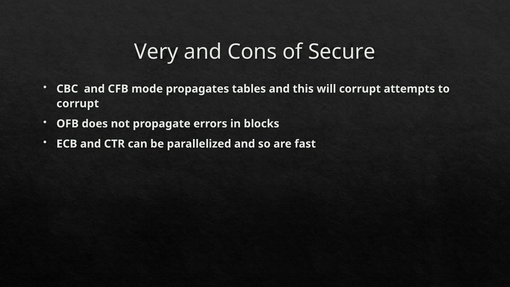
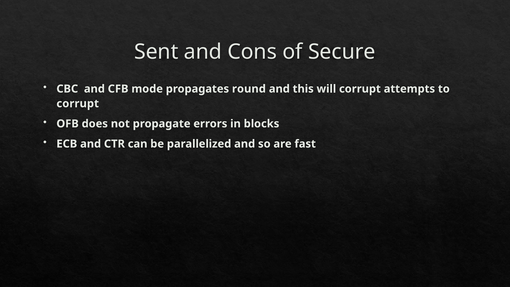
Very: Very -> Sent (156, 52)
tables: tables -> round (249, 89)
